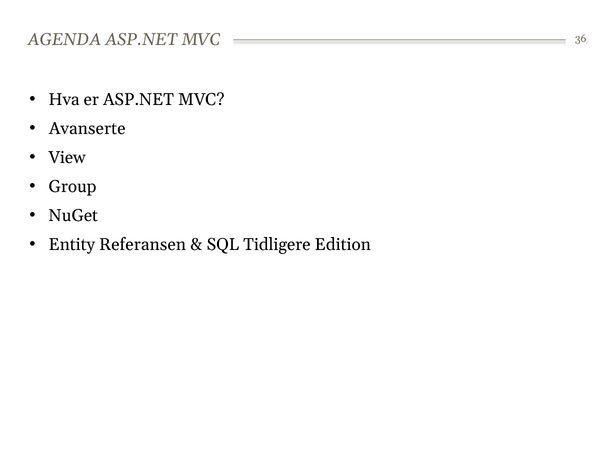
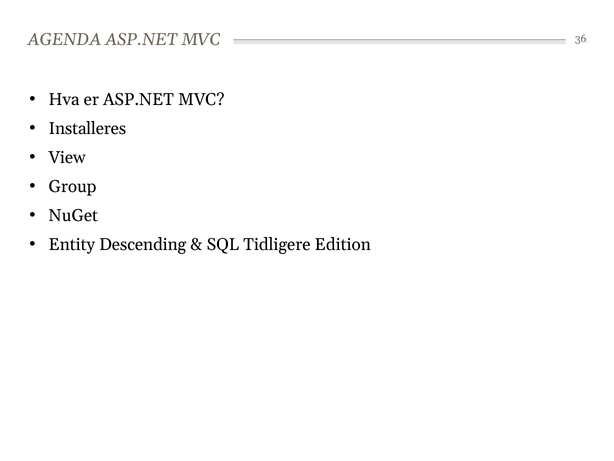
Avanserte: Avanserte -> Installeres (87, 128)
Referansen: Referansen -> Descending (143, 244)
